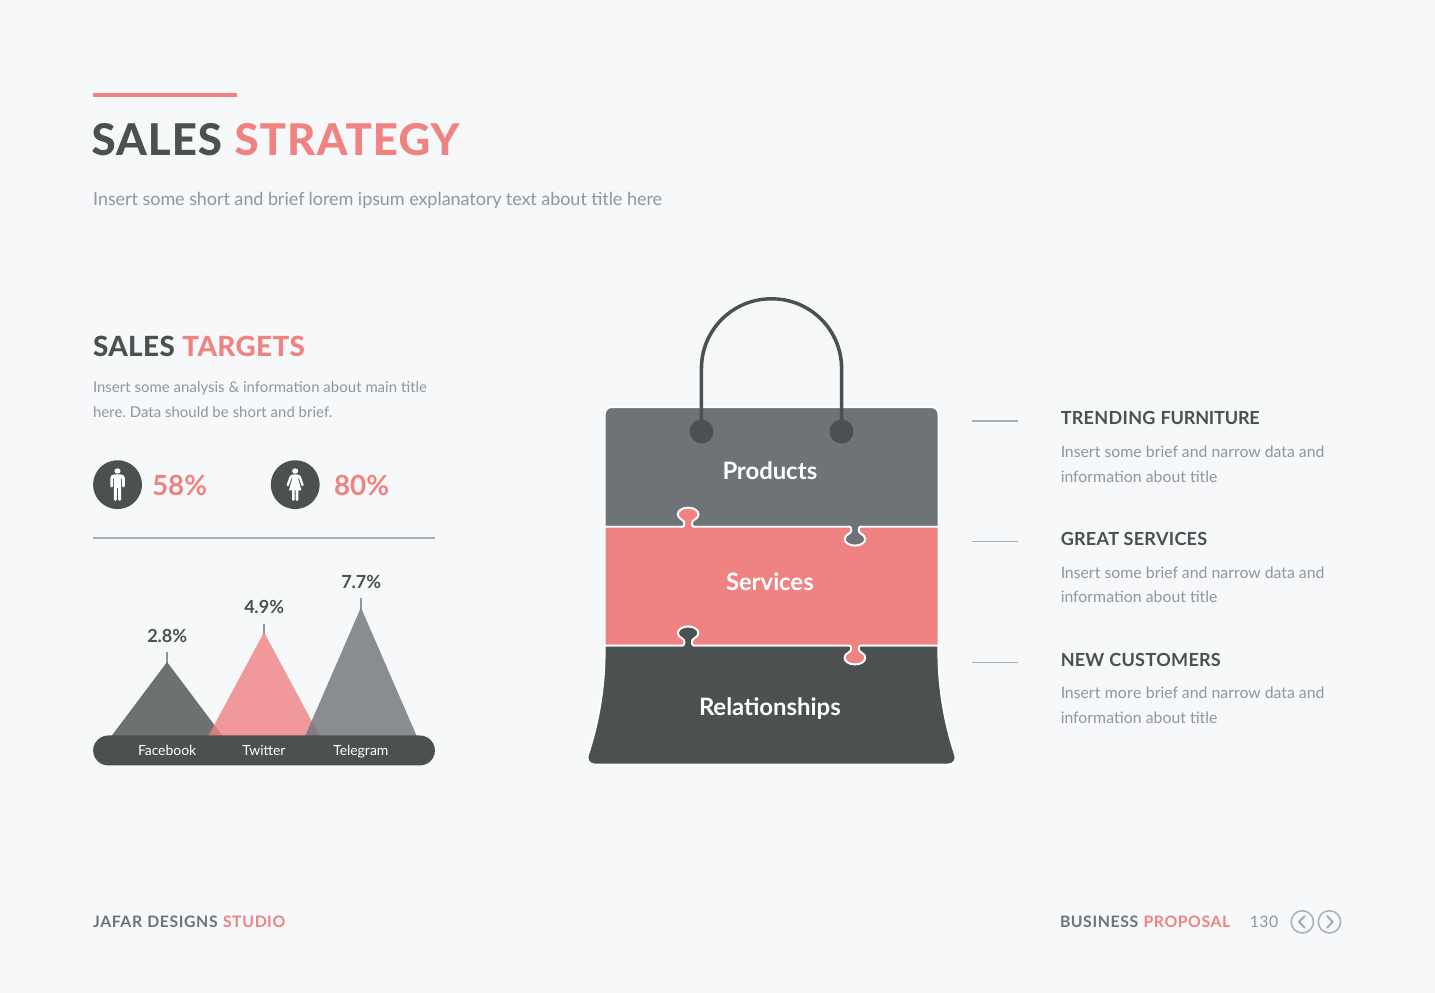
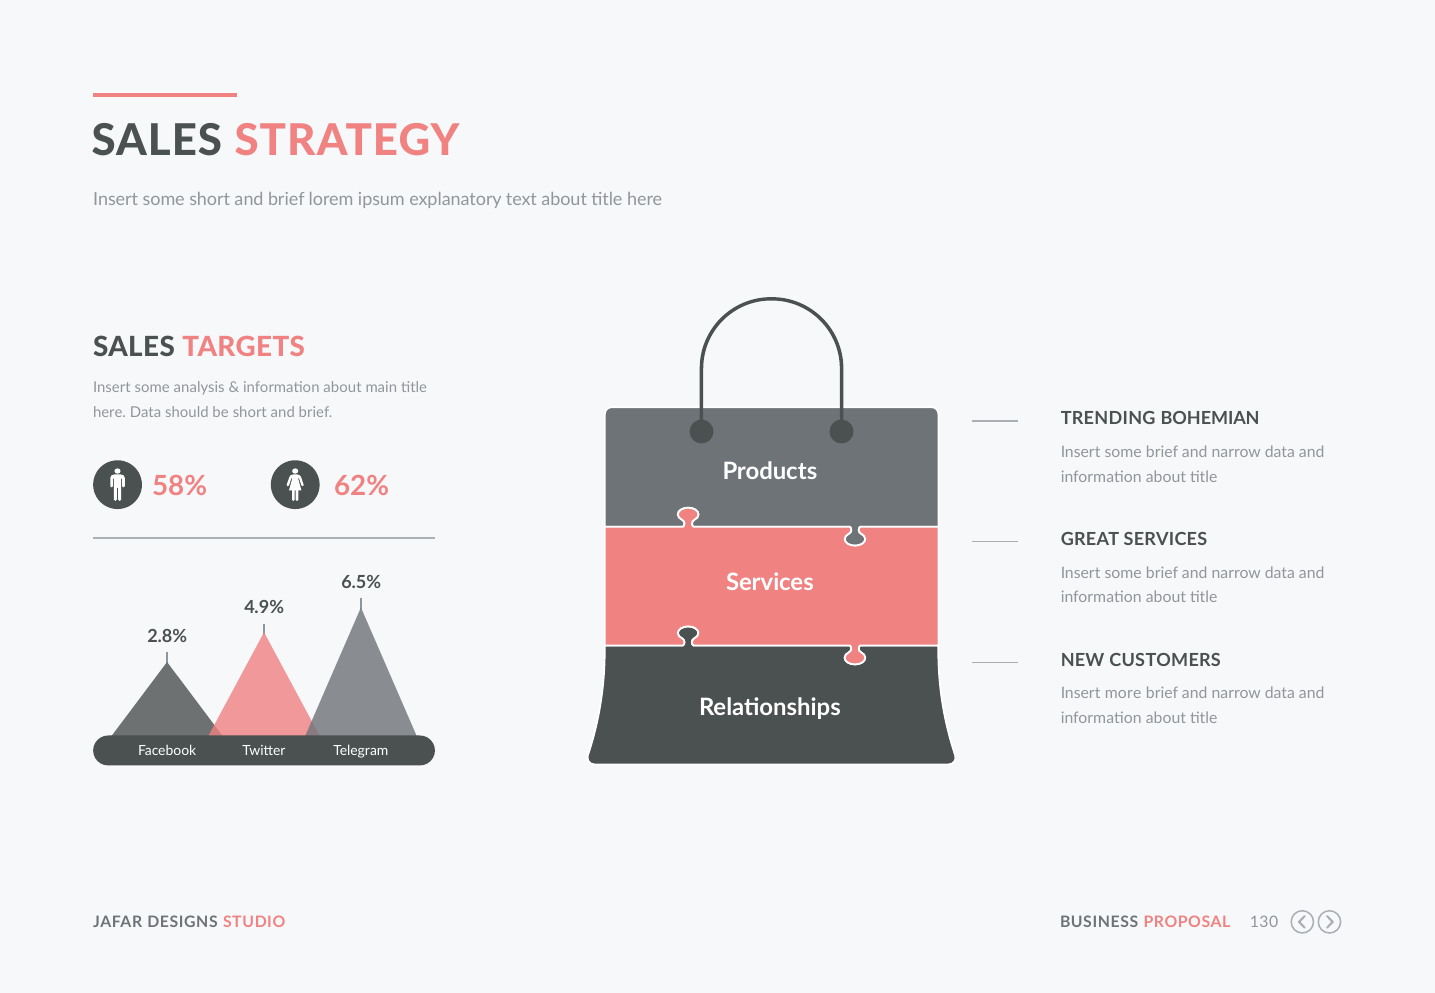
FURNITURE: FURNITURE -> BOHEMIAN (1210, 419)
80%: 80% -> 62% (362, 487)
7.7%: 7.7% -> 6.5% (361, 583)
